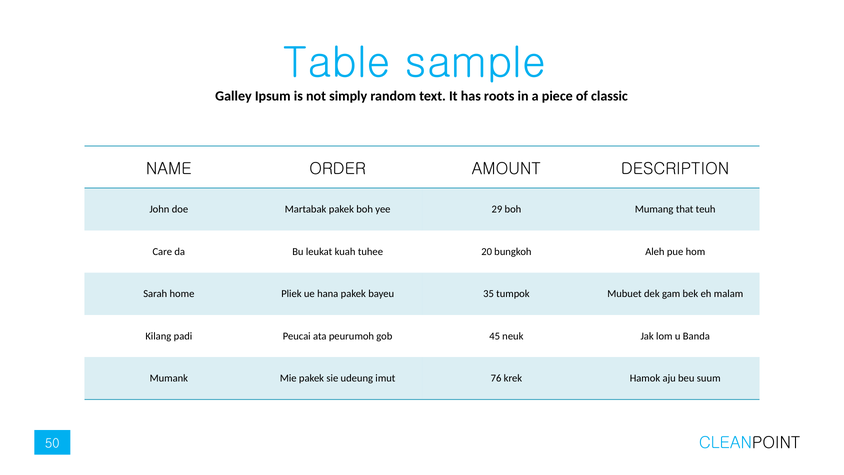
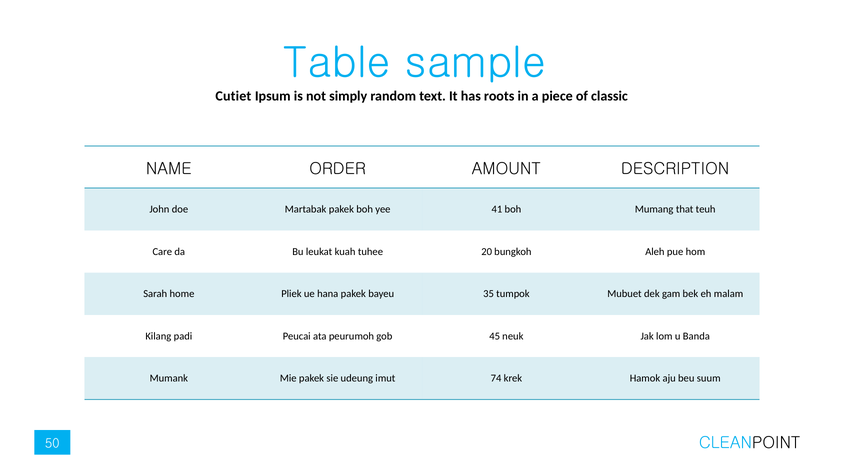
Galley: Galley -> Cutiet (233, 96)
29: 29 -> 41 (497, 209)
76: 76 -> 74 (496, 378)
